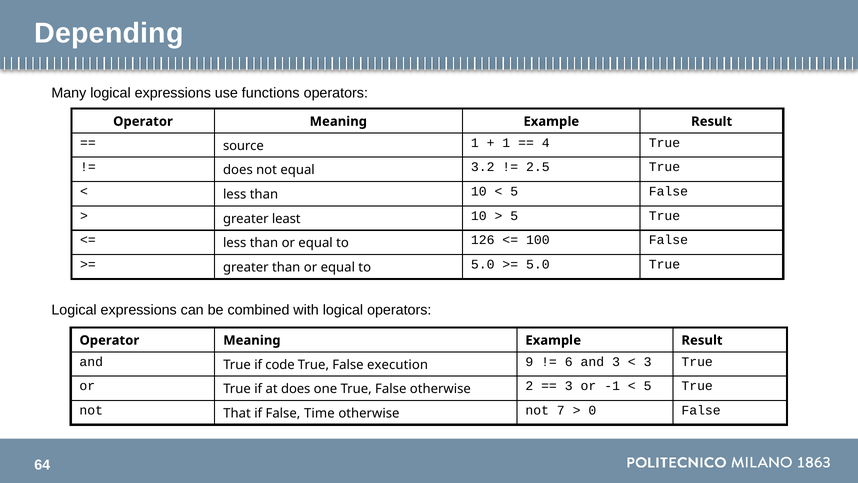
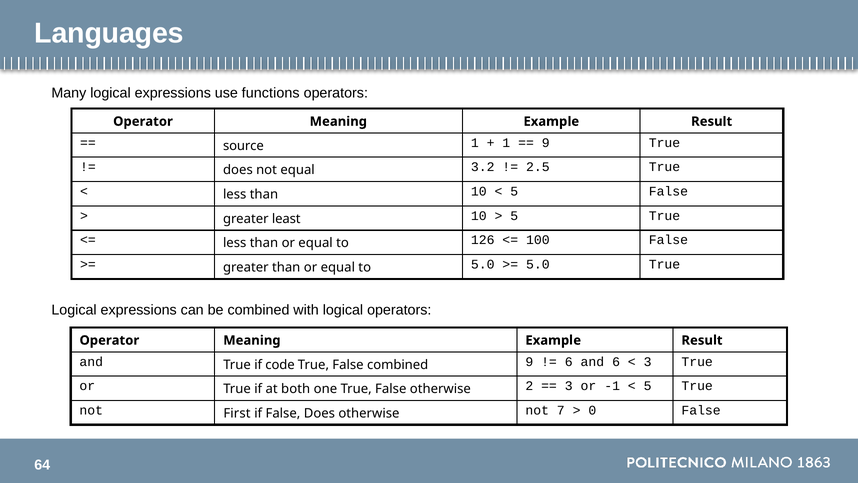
Depending: Depending -> Languages (109, 33)
4: 4 -> 9 (546, 143)
False execution: execution -> combined (398, 364)
and 3: 3 -> 6 (616, 361)
at does: does -> both (296, 389)
That: That -> First (237, 413)
False Time: Time -> Does (319, 413)
